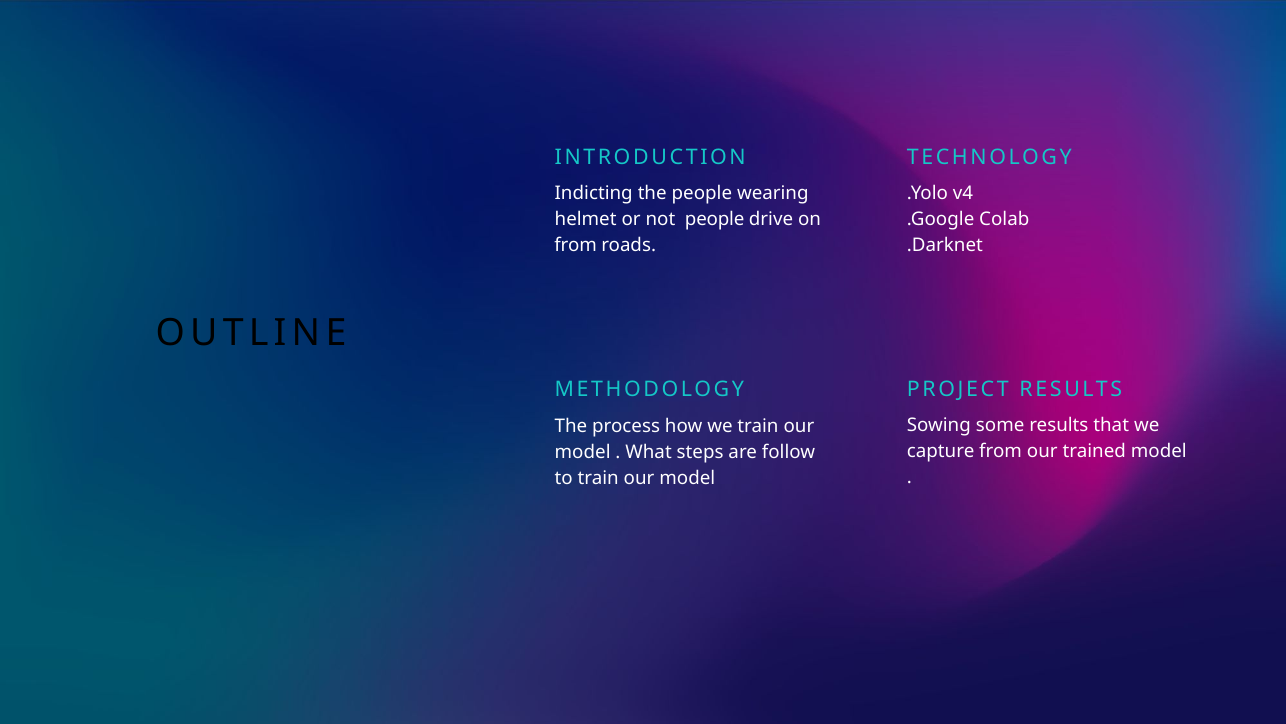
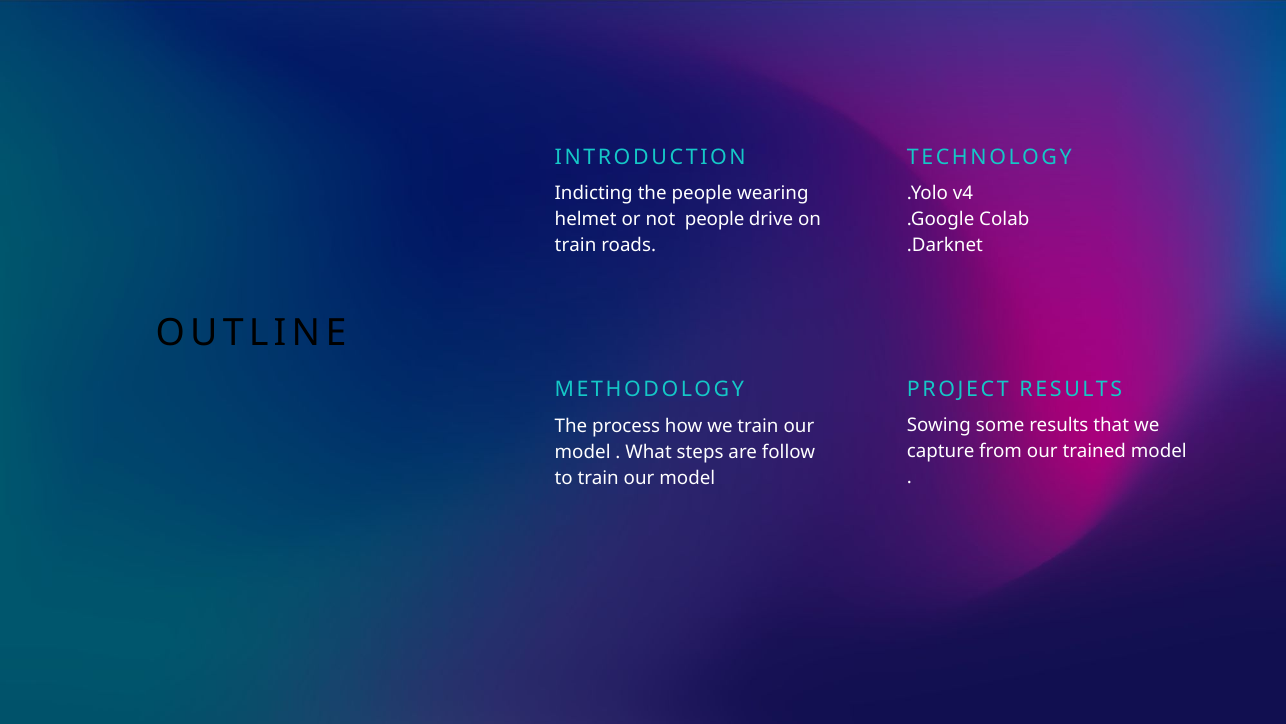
from: from -> train (576, 245)
